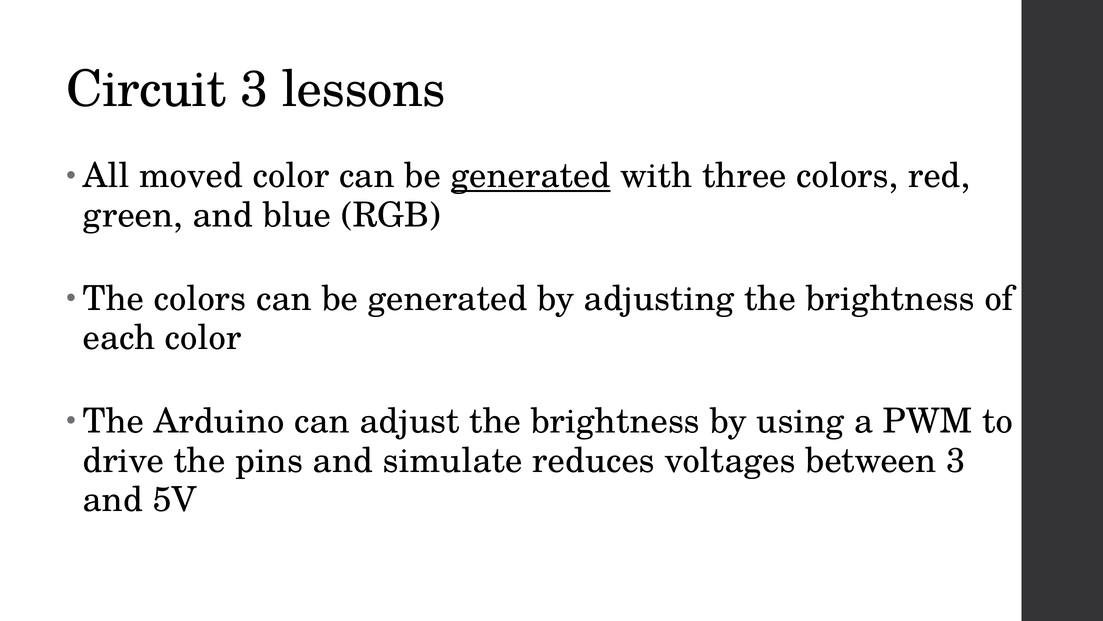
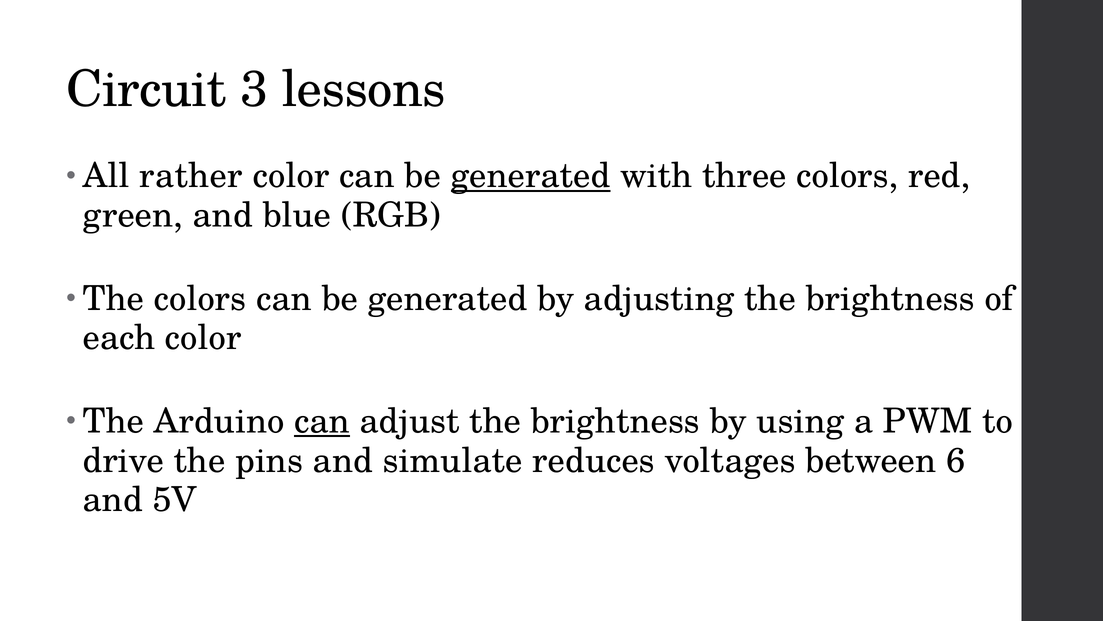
moved: moved -> rather (191, 176)
can underline: none -> present (322, 421)
between 3: 3 -> 6 (956, 460)
